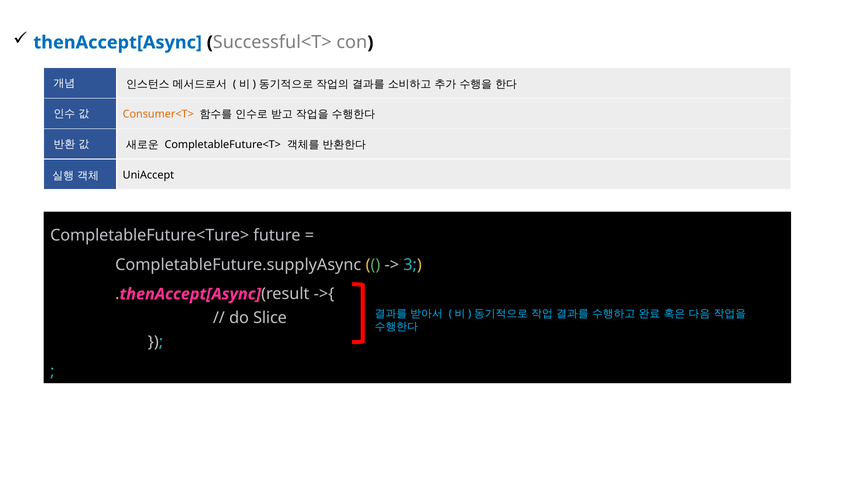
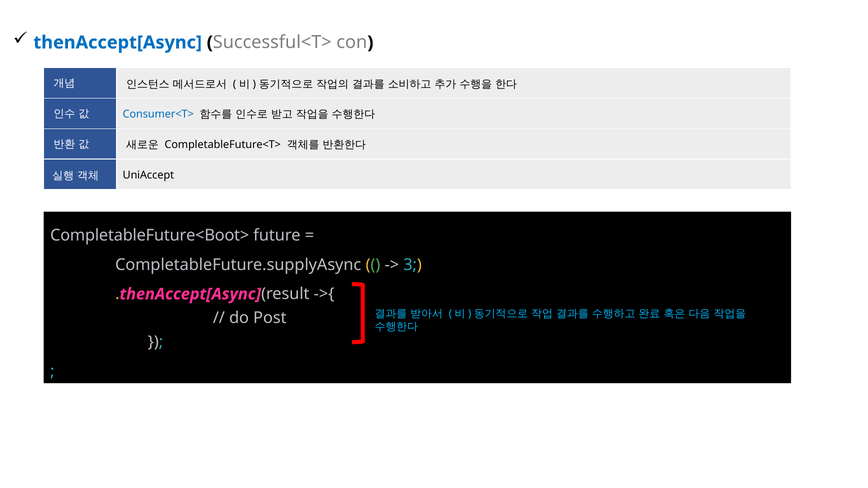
Consumer<T> colour: orange -> blue (158, 114)
CompletableFuture<Ture>: CompletableFuture<Ture> -> CompletableFuture<Boot> (150, 236)
Slice: Slice -> Post (270, 318)
